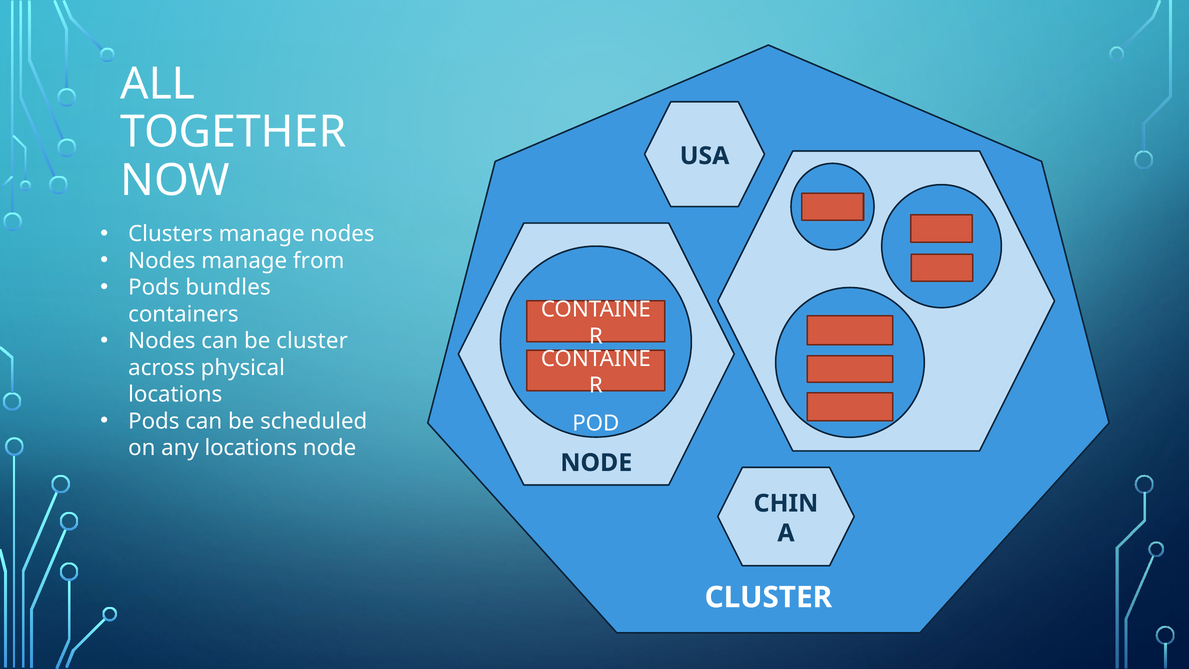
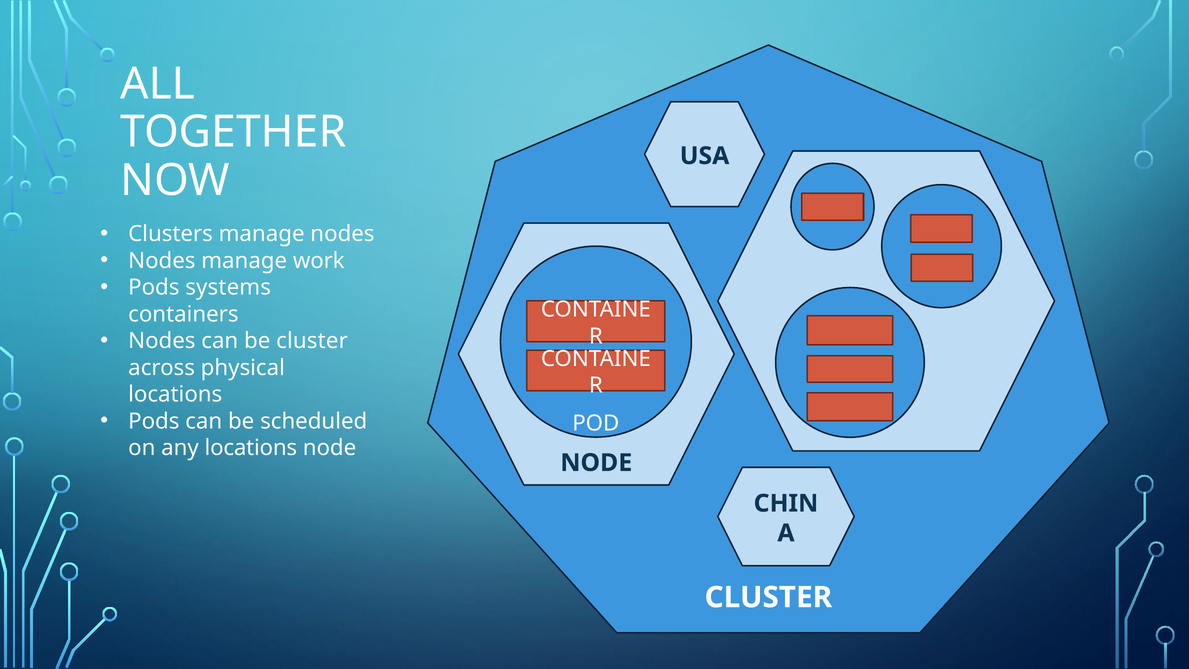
from: from -> work (319, 261)
bundles: bundles -> systems (228, 287)
